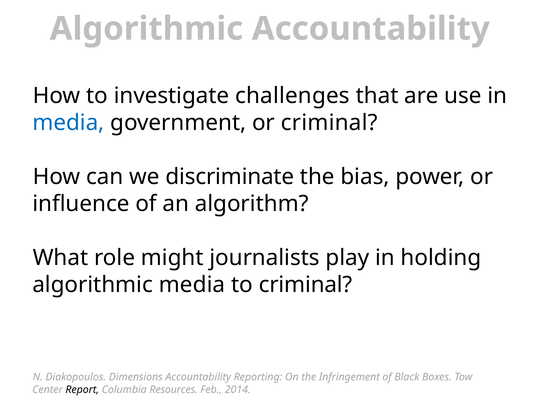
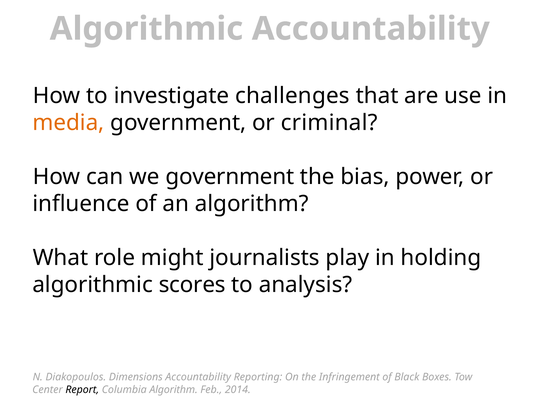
media colour: blue -> orange (68, 123)
we discriminate: discriminate -> government (230, 177)
algorithmic media: media -> scores (192, 285)
to criminal: criminal -> analysis (305, 285)
Columbia Resources: Resources -> Algorithm (174, 390)
